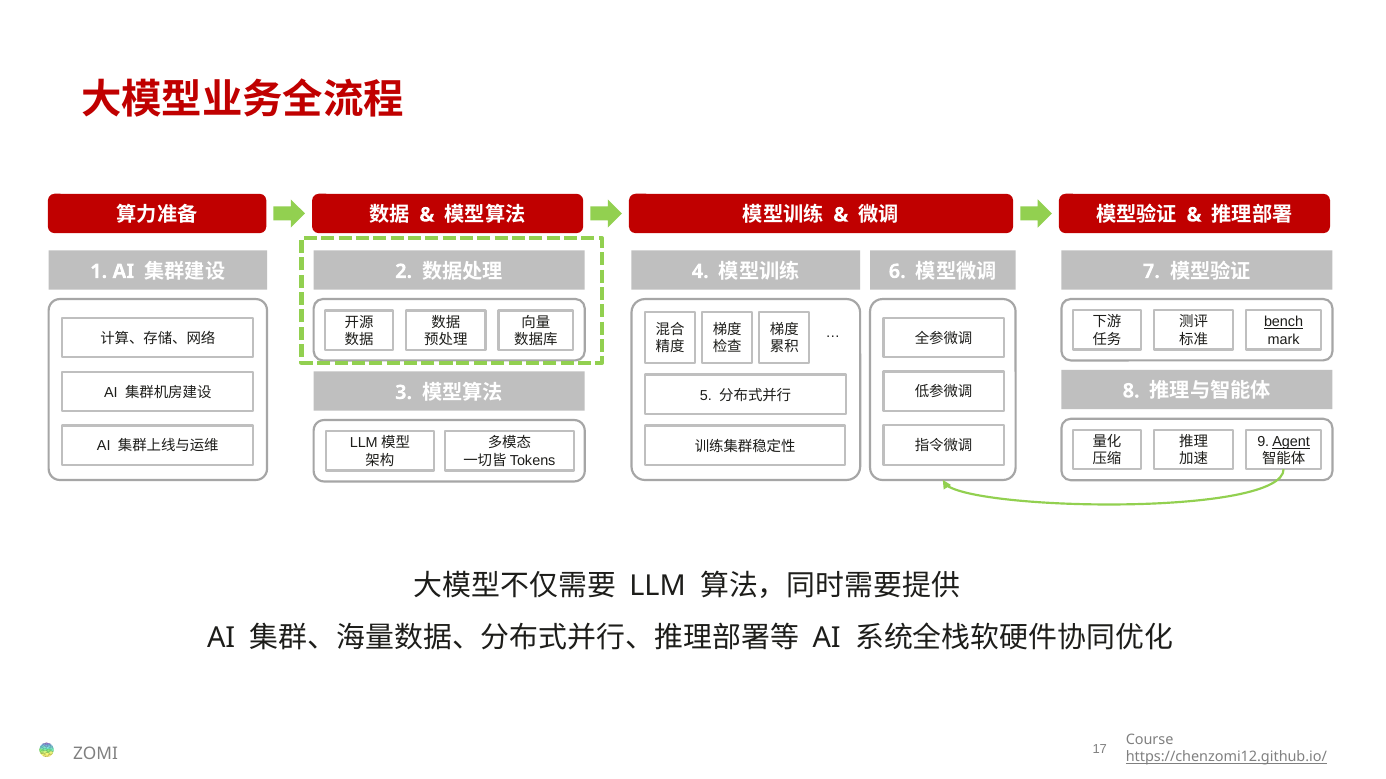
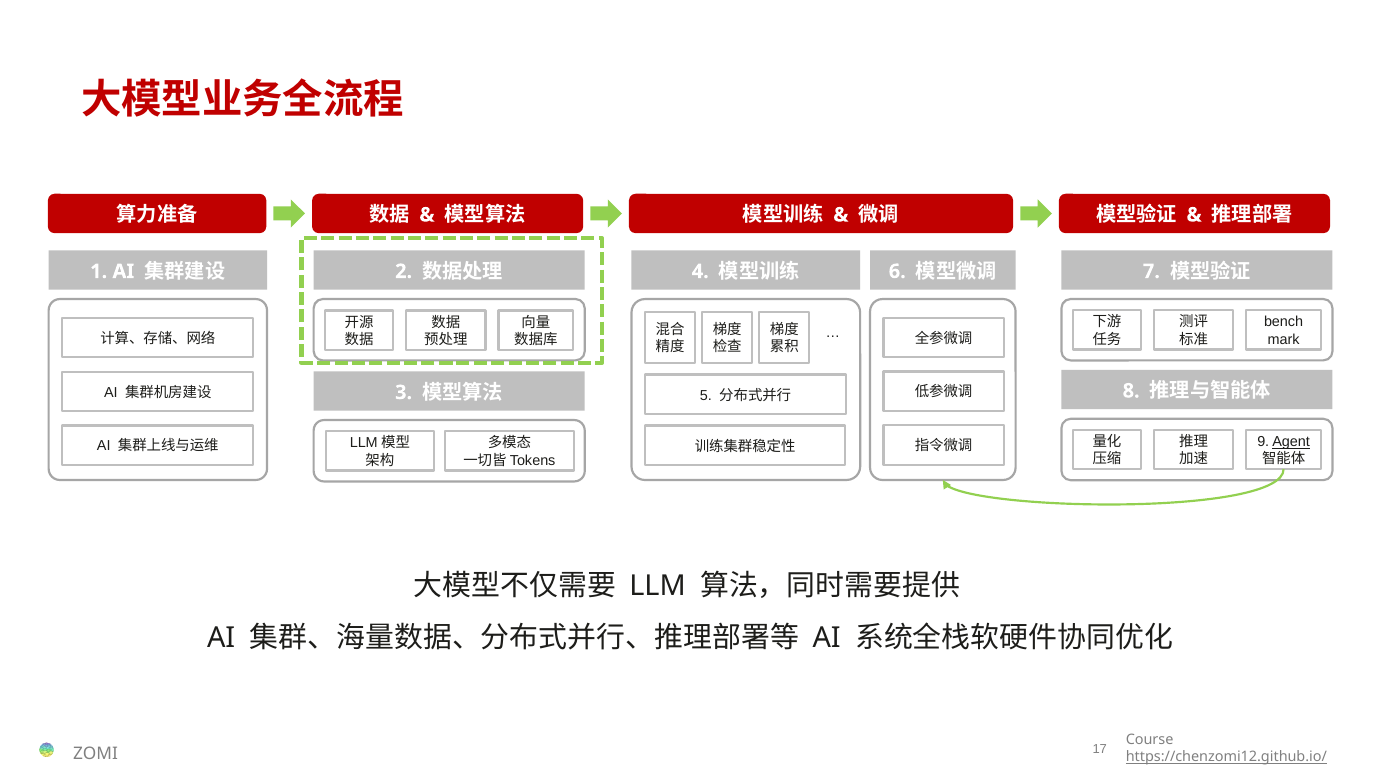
bench underline: present -> none (1284, 322)
